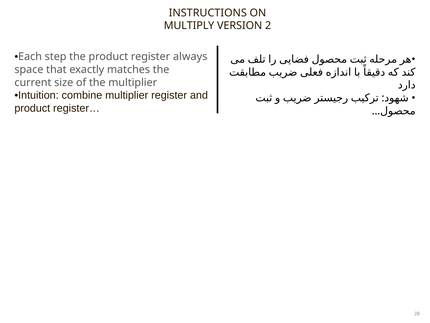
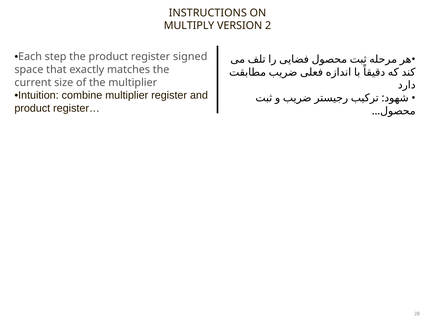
always: always -> signed (190, 57)
